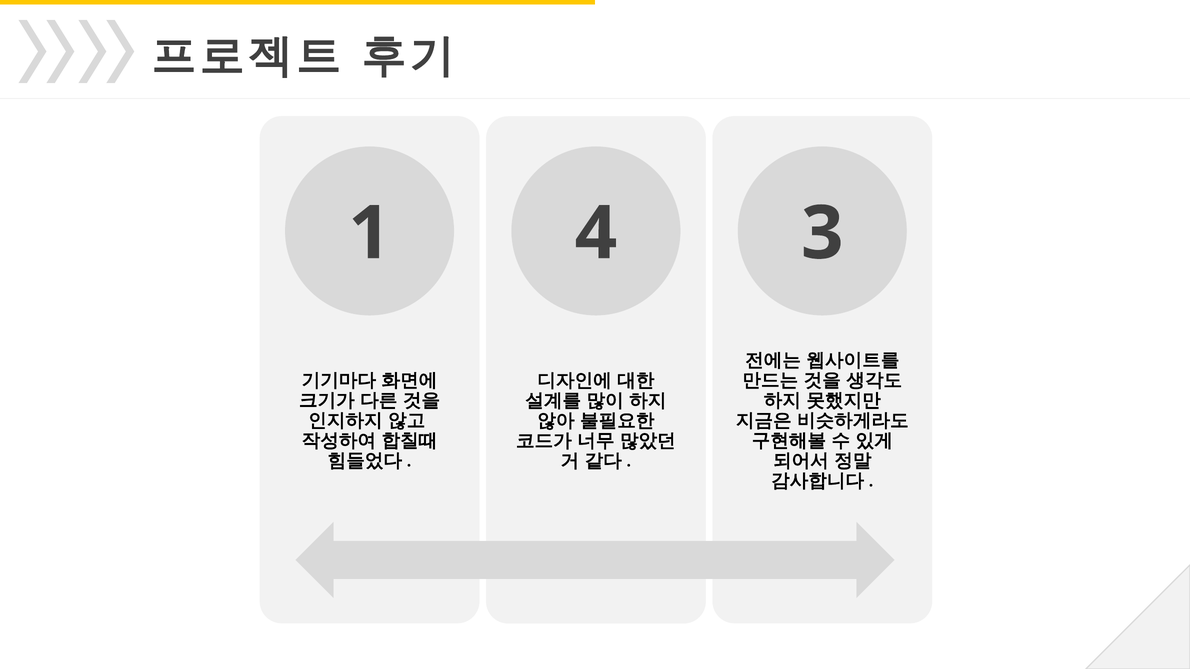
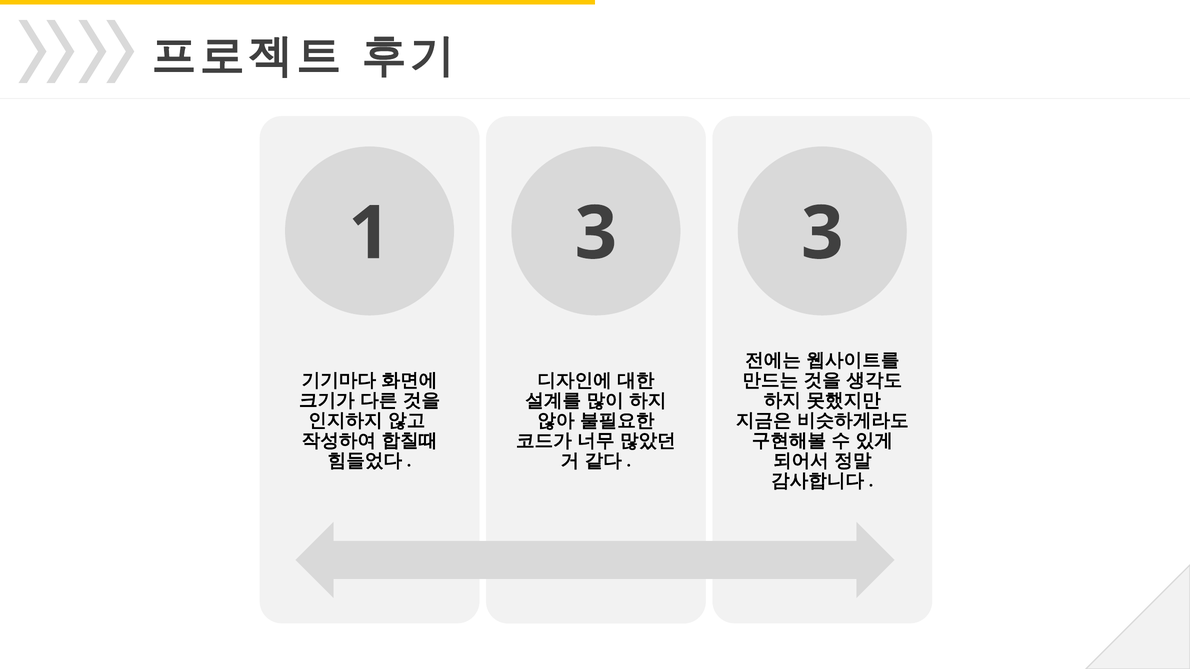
1 4: 4 -> 3 (596, 234)
